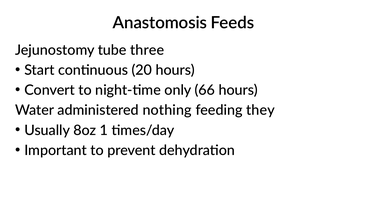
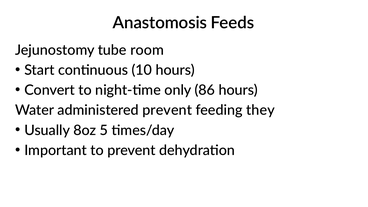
three: three -> room (147, 50)
20: 20 -> 10 (142, 70)
66: 66 -> 86 (205, 90)
administered nothing: nothing -> prevent (167, 110)
1: 1 -> 5 (104, 130)
